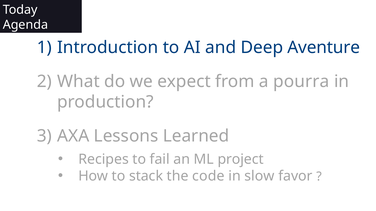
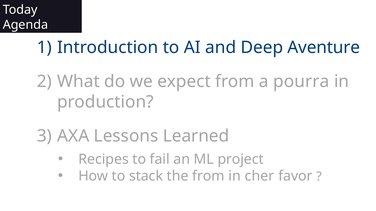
the code: code -> from (208, 176)
slow: slow -> cher (259, 176)
